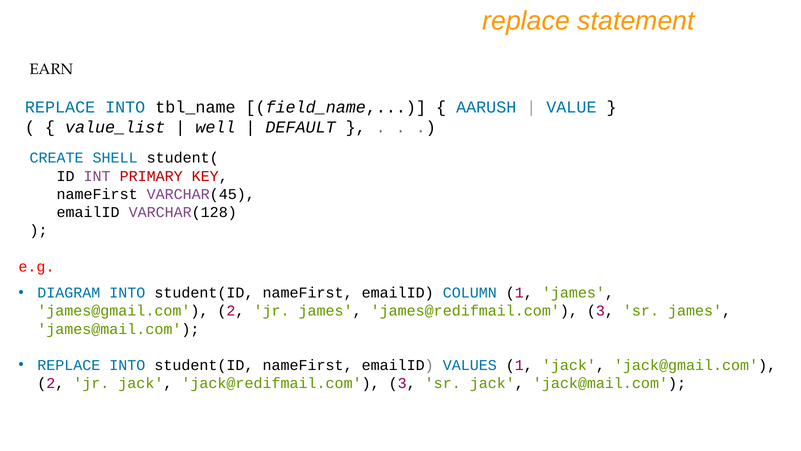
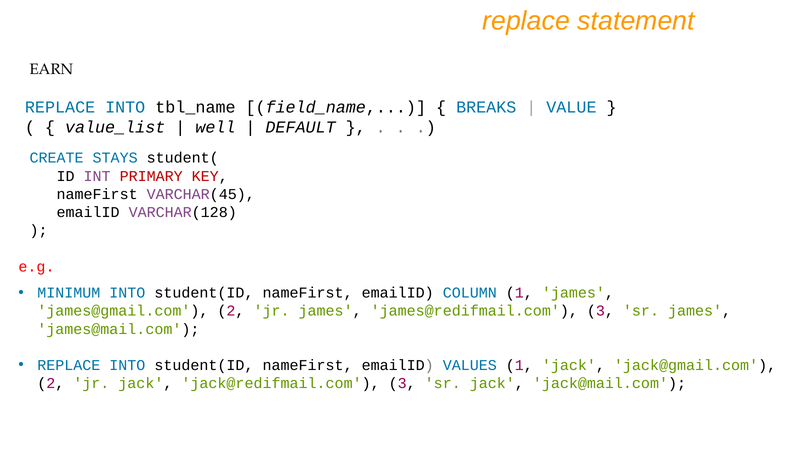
AARUSH: AARUSH -> BREAKS (486, 107)
SHELL: SHELL -> STAYS (115, 158)
DIAGRAM: DIAGRAM -> MINIMUM (69, 293)
